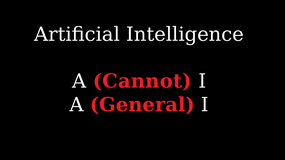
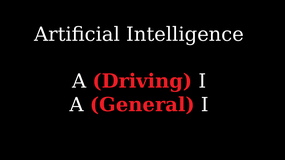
Cannot: Cannot -> Driving (142, 81)
